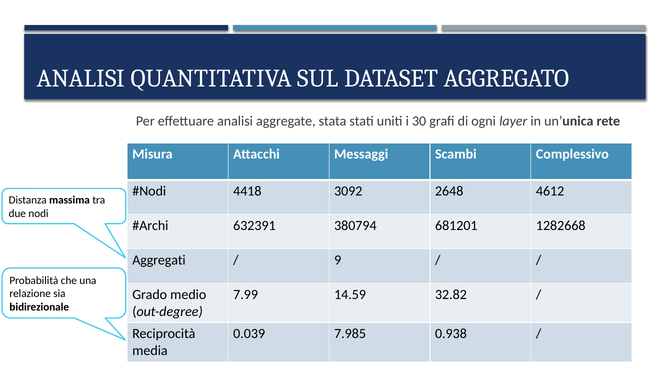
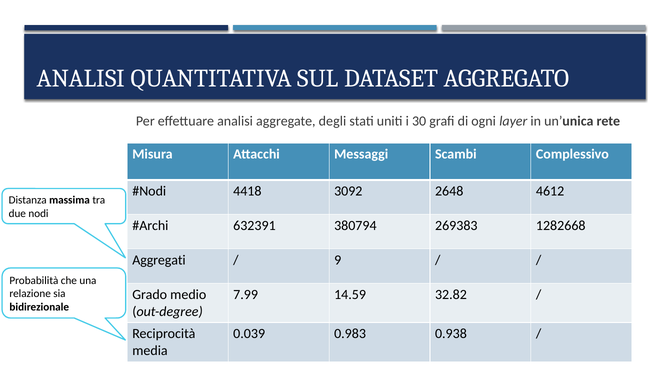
stata: stata -> degli (332, 121)
681201: 681201 -> 269383 (456, 226)
7.985: 7.985 -> 0.983 (350, 334)
